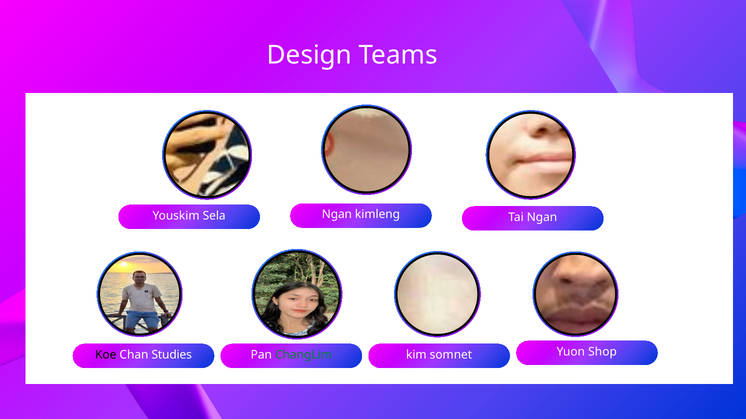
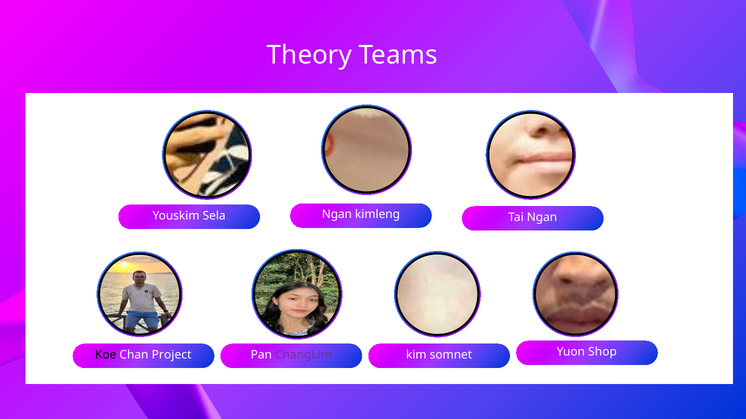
Design: Design -> Theory (309, 55)
Studies: Studies -> Project (172, 355)
ChangLim colour: green -> purple (303, 355)
